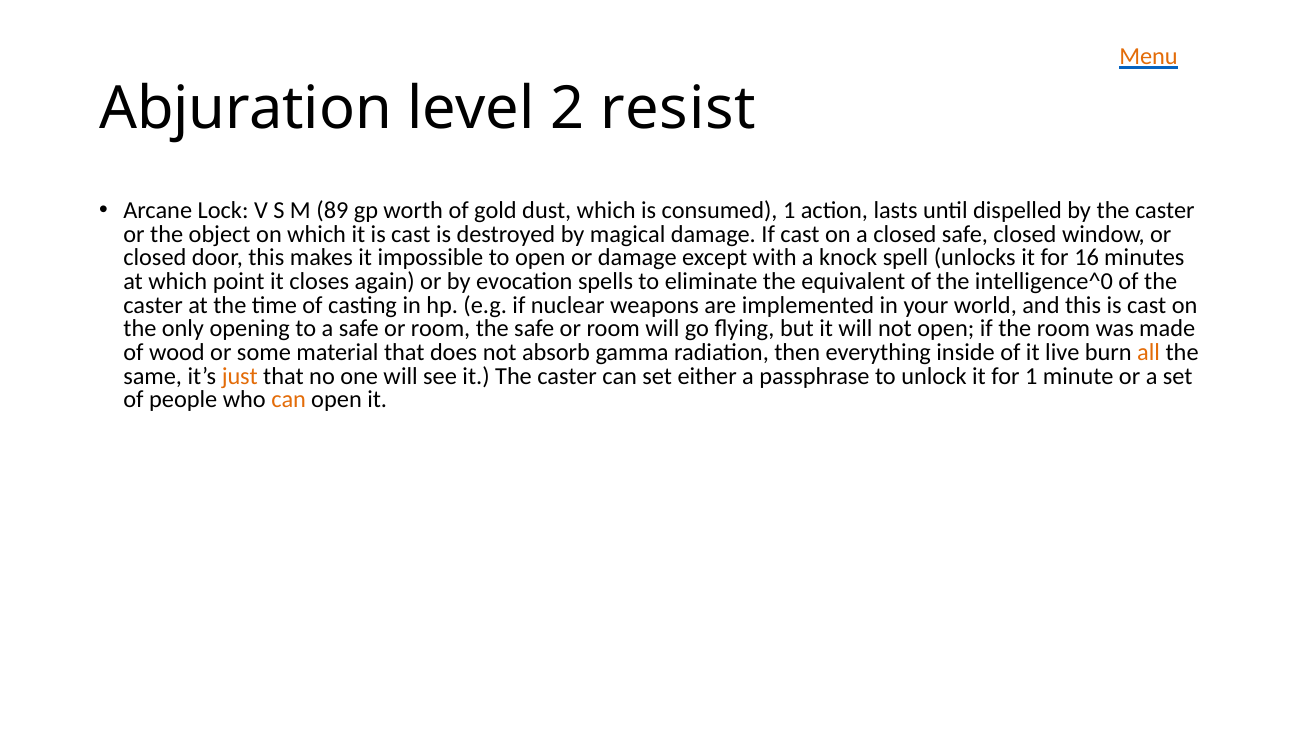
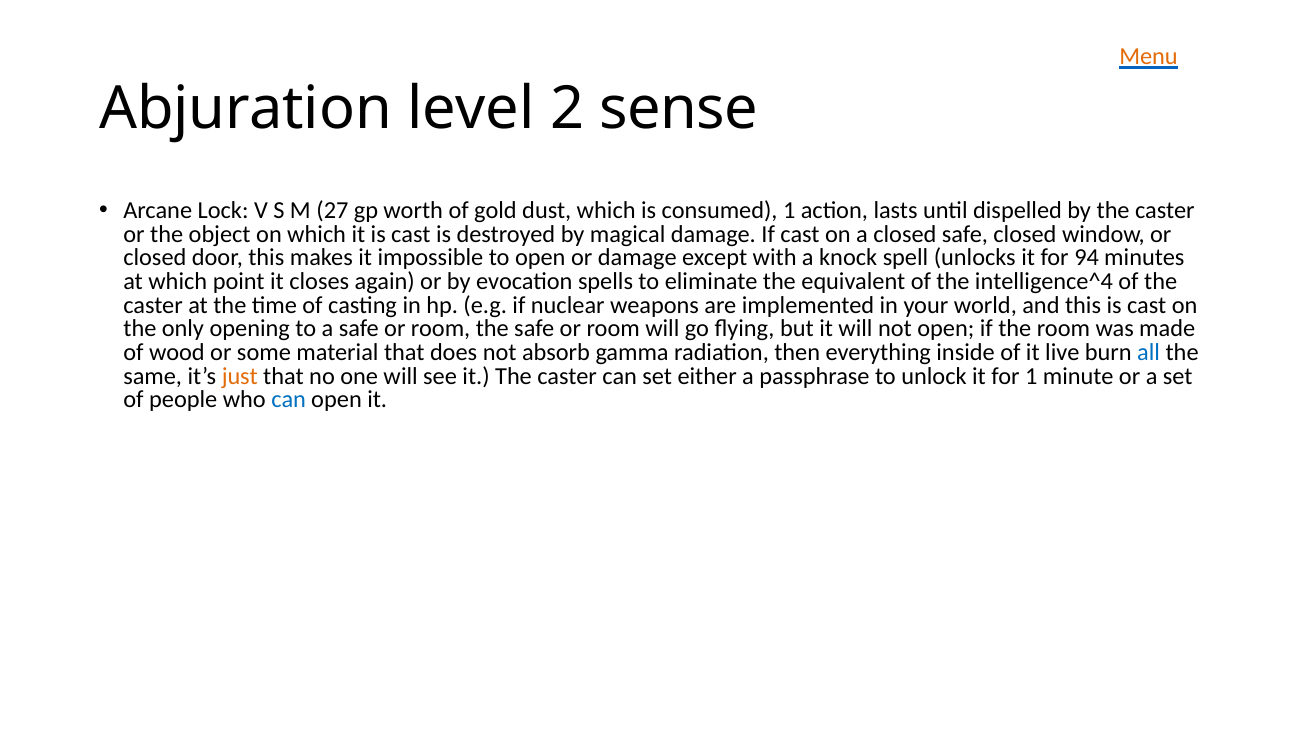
resist: resist -> sense (679, 109)
89: 89 -> 27 (332, 210)
16: 16 -> 94 (1087, 258)
intelligence^0: intelligence^0 -> intelligence^4 (1044, 281)
all colour: orange -> blue (1149, 352)
can colour: orange -> blue (289, 400)
